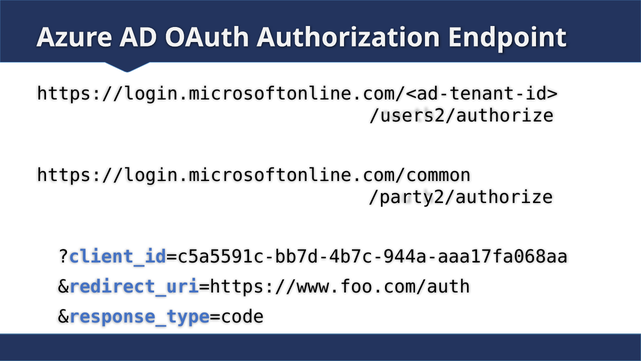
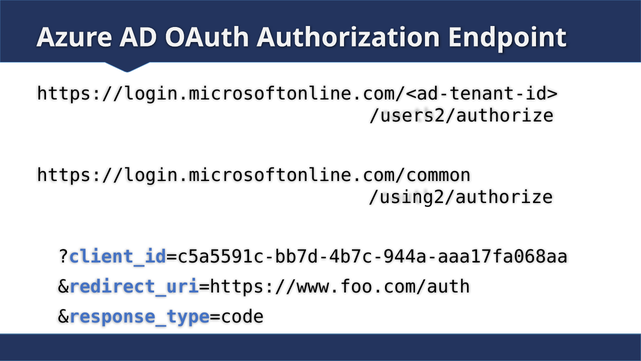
/party2/authorize: /party2/authorize -> /using2/authorize (461, 197)
